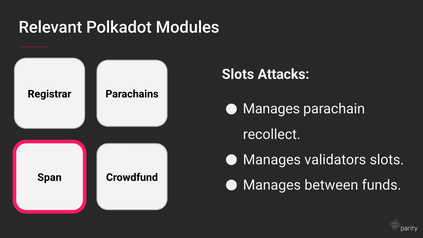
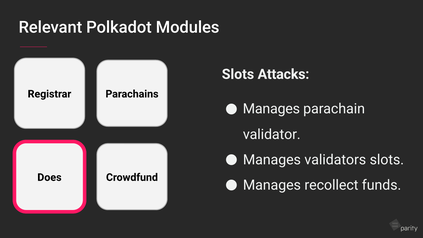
recollect: recollect -> validator (272, 134)
Span: Span -> Does (49, 177)
between: between -> recollect (331, 185)
